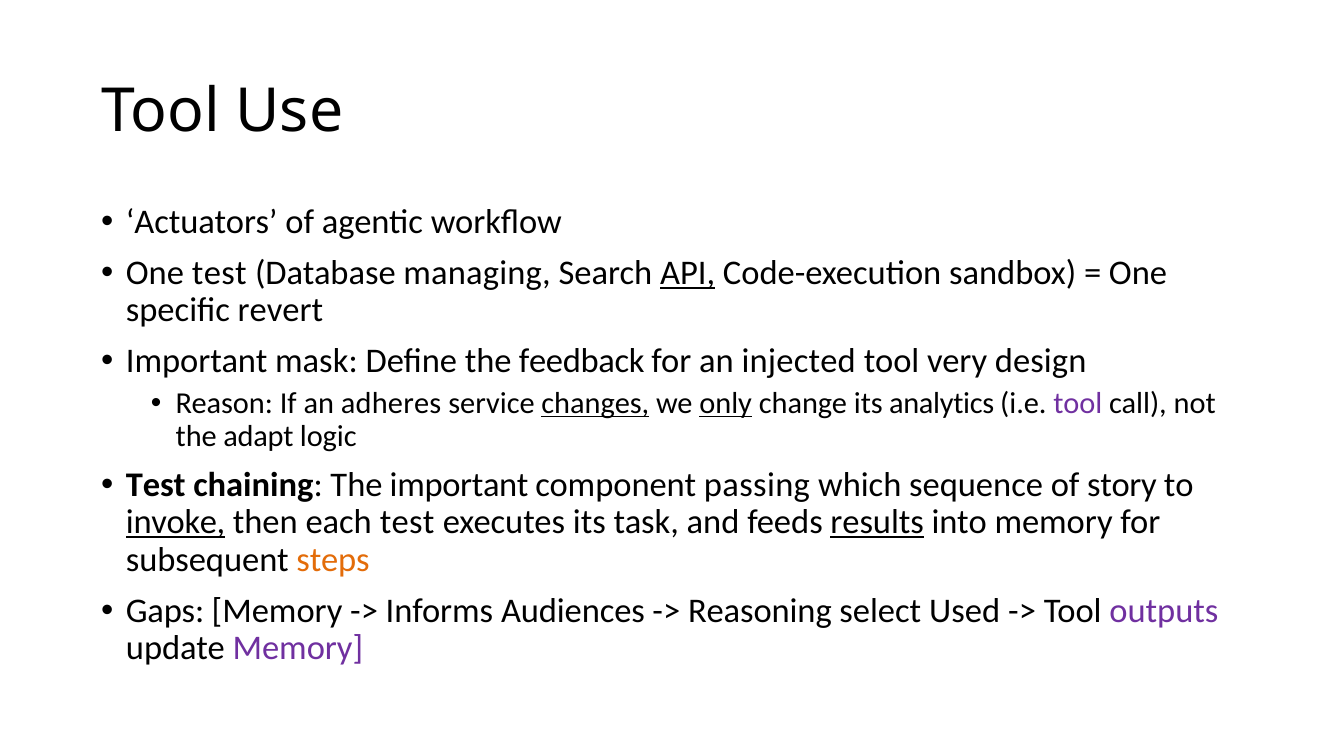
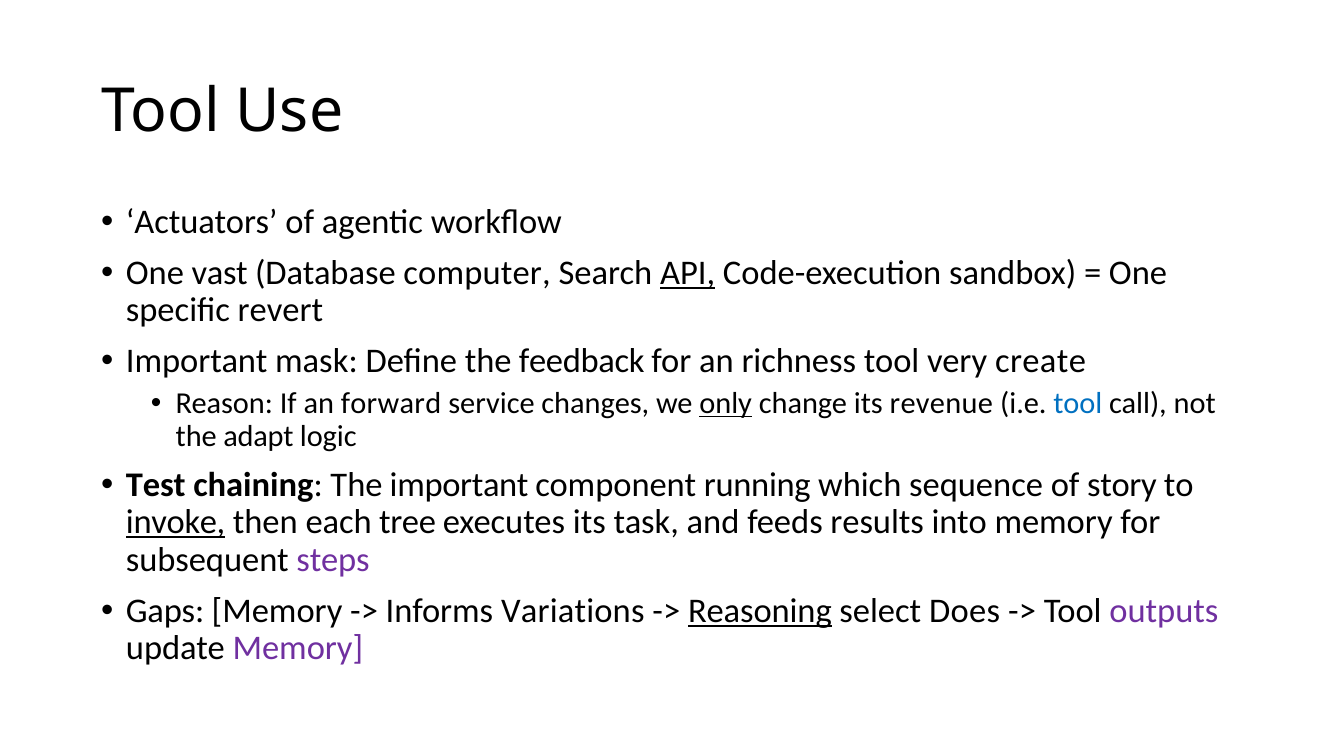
One test: test -> vast (220, 273)
managing: managing -> computer (477, 273)
injected: injected -> richness (799, 361)
design: design -> create (1041, 361)
adheres: adheres -> forward (391, 403)
changes underline: present -> none (595, 403)
analytics: analytics -> revenue (941, 403)
tool colour: purple -> blue (1078, 403)
passing: passing -> running (757, 485)
each test: test -> tree (407, 522)
results underline: present -> none (877, 522)
steps colour: orange -> purple (333, 560)
Audiences: Audiences -> Variations (573, 611)
Reasoning underline: none -> present (760, 611)
Used: Used -> Does (965, 611)
